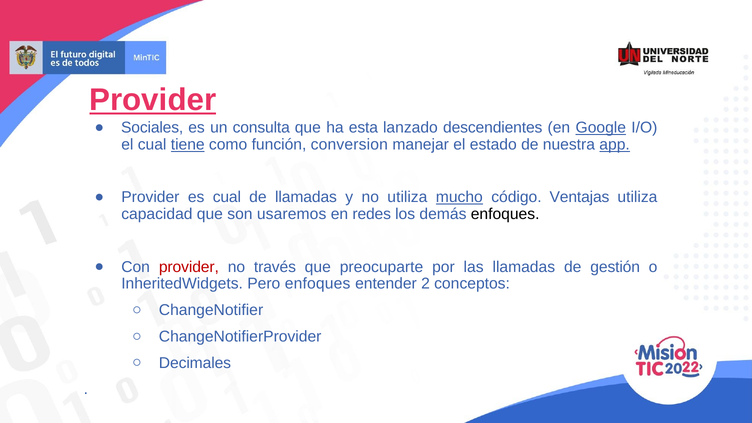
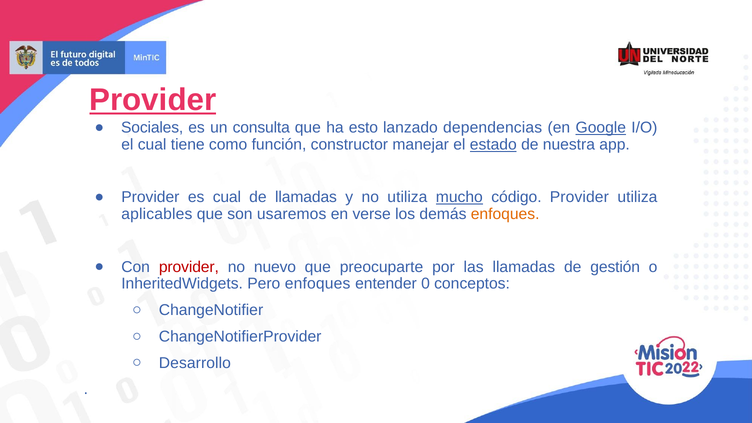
esta: esta -> esto (363, 128)
descendientes: descendientes -> dependencias (493, 128)
tiene underline: present -> none (188, 145)
conversion: conversion -> constructor (349, 145)
estado underline: none -> present (493, 145)
app underline: present -> none (615, 145)
código Ventajas: Ventajas -> Provider (579, 197)
capacidad: capacidad -> aplicables (157, 214)
redes: redes -> verse (372, 214)
enfoques colour: black -> orange (505, 214)
través: través -> nuevo (275, 267)
2: 2 -> 0 (426, 284)
Decimales: Decimales -> Desarrollo (195, 363)
